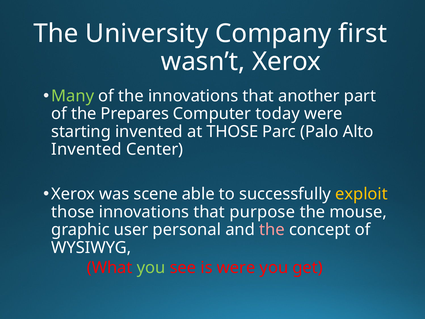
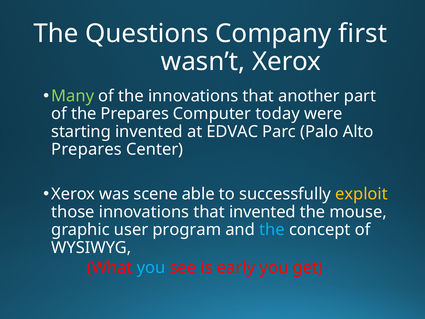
University: University -> Questions (147, 34)
at THOSE: THOSE -> EDVAC (232, 132)
Invented: Invented -> Prepares (87, 149)
that purpose: purpose -> invented (262, 212)
personal: personal -> program (187, 230)
the colour: pink -> light blue (272, 230)
you colour: light green -> light blue (151, 268)
is were: were -> early (236, 268)
